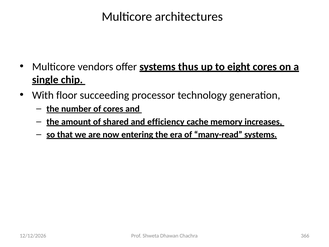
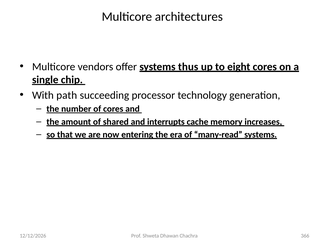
floor: floor -> path (67, 95)
efficiency: efficiency -> interrupts (166, 122)
